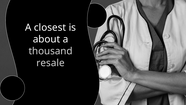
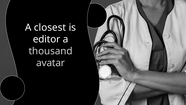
about: about -> editor (47, 39)
resale: resale -> avatar (51, 63)
